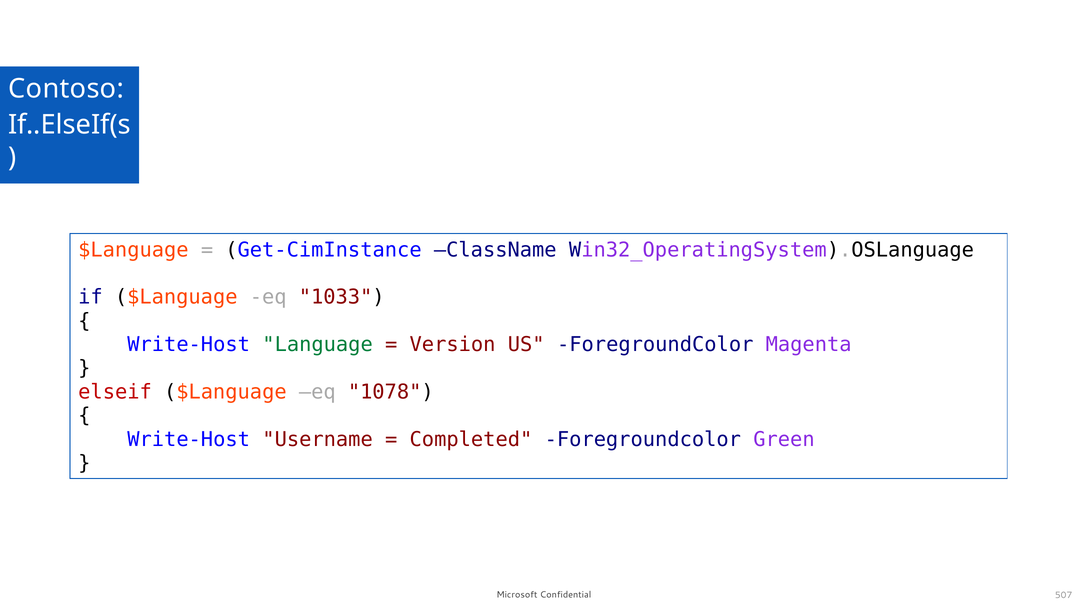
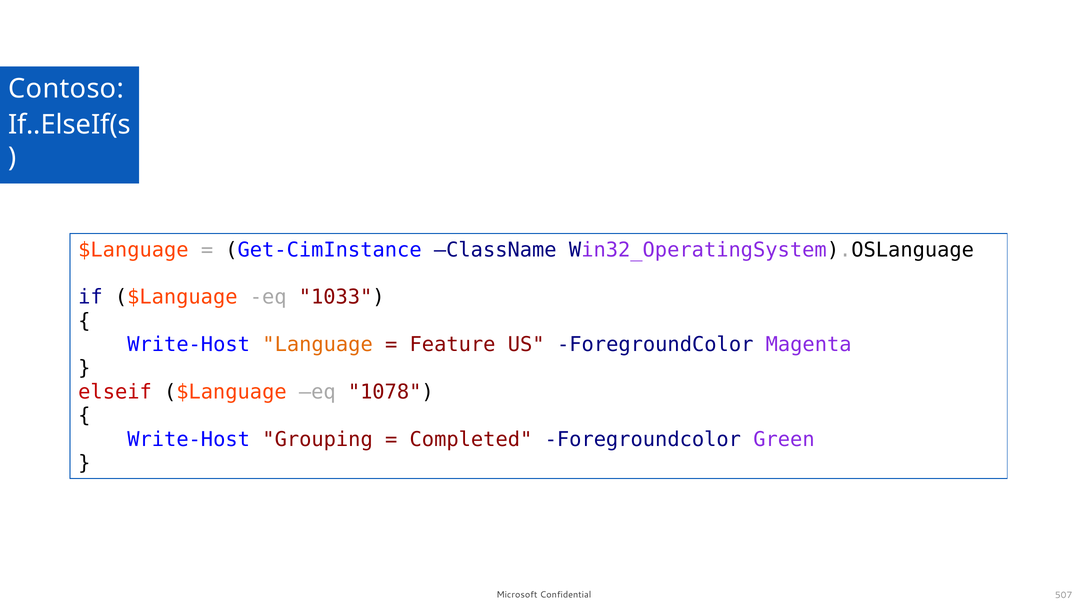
Language colour: green -> orange (318, 345)
Version: Version -> Feature (453, 345)
Username: Username -> Grouping (318, 439)
